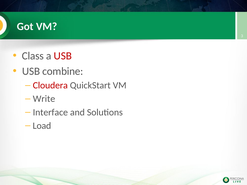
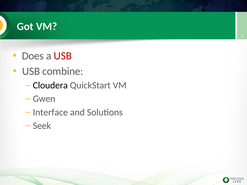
Class: Class -> Does (33, 56)
Cloudera colour: red -> black (50, 85)
Write: Write -> Gwen (44, 99)
Load: Load -> Seek (42, 126)
